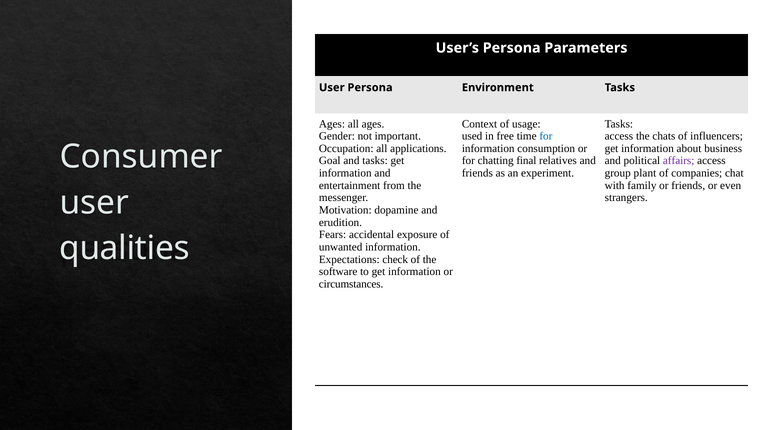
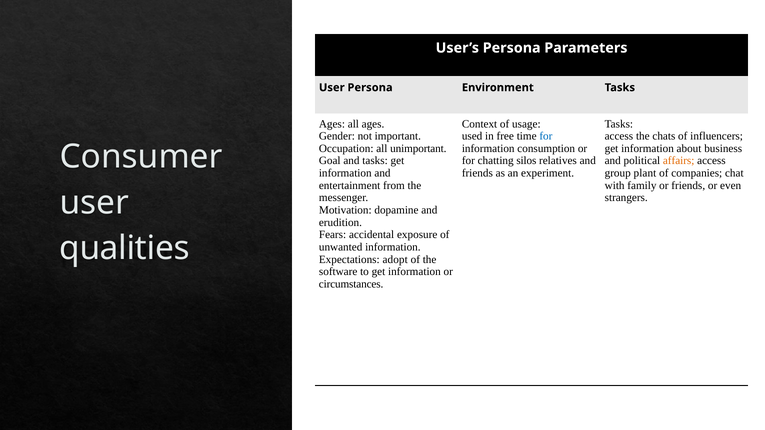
applications: applications -> unimportant (418, 149)
final: final -> silos (526, 161)
affairs colour: purple -> orange (679, 161)
check: check -> adopt (395, 260)
